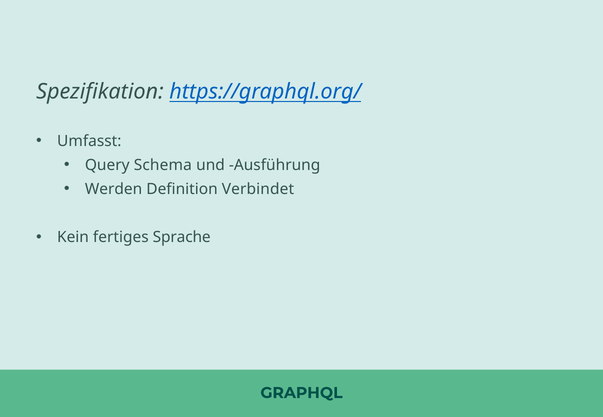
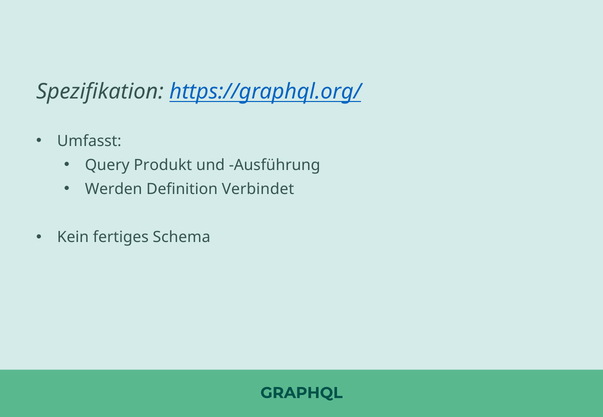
Schema: Schema -> Produkt (163, 165)
Sprache: Sprache -> Schema (182, 238)
